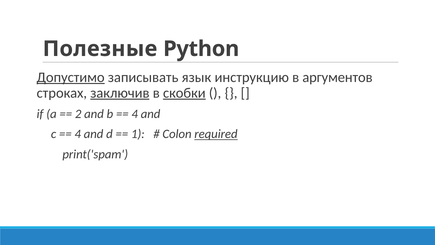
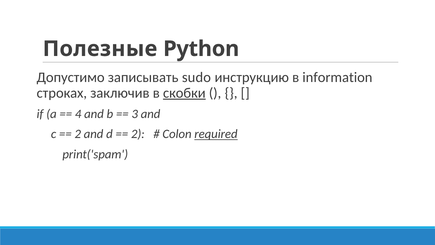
Допустимо underline: present -> none (71, 77)
язык: язык -> sudo (196, 77)
аргументов: аргументов -> information (337, 77)
заключив underline: present -> none (120, 93)
2: 2 -> 4 (78, 114)
4: 4 -> 3 (135, 114)
4: 4 -> 2 (78, 134)
1: 1 -> 2 (138, 134)
